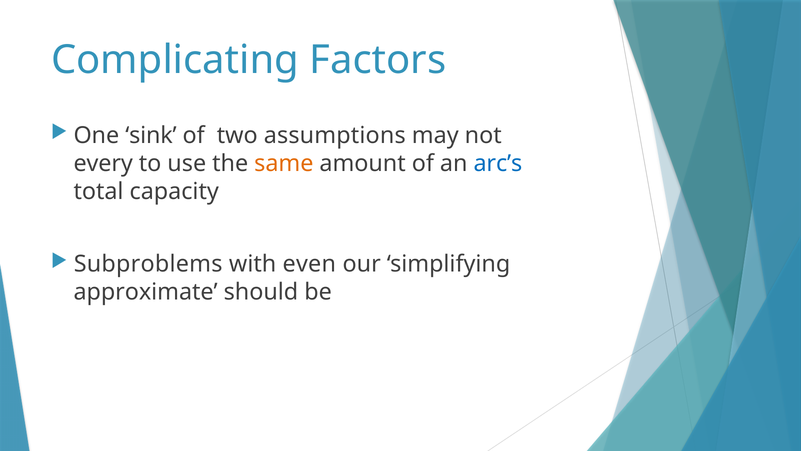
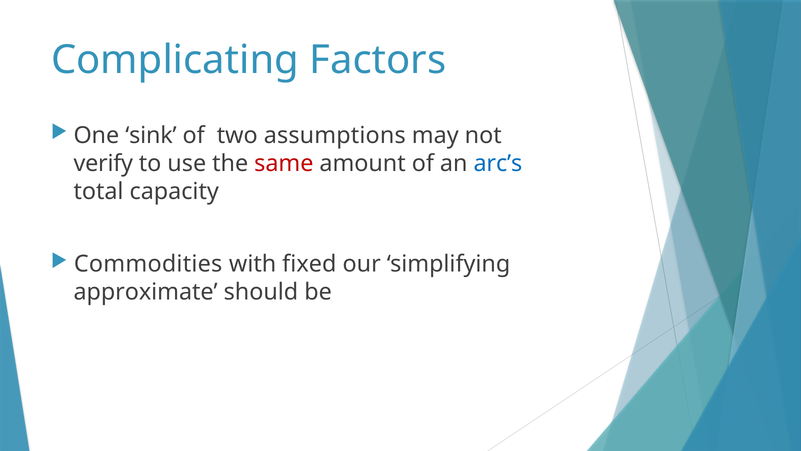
every: every -> verify (103, 163)
same colour: orange -> red (284, 163)
Subproblems: Subproblems -> Commodities (148, 264)
even: even -> fixed (309, 264)
